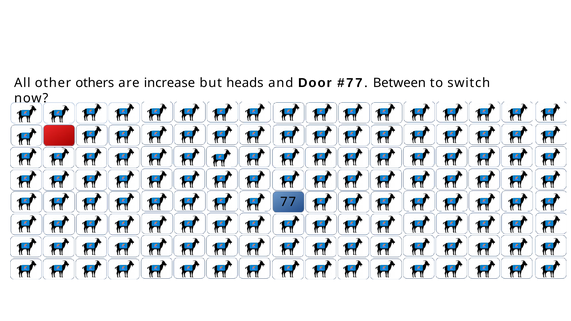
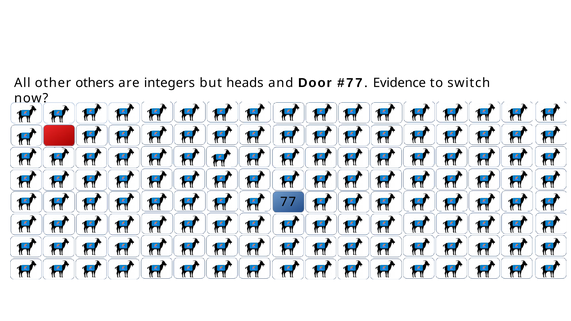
increase: increase -> integers (169, 83)
Between: Between -> Evidence (399, 83)
